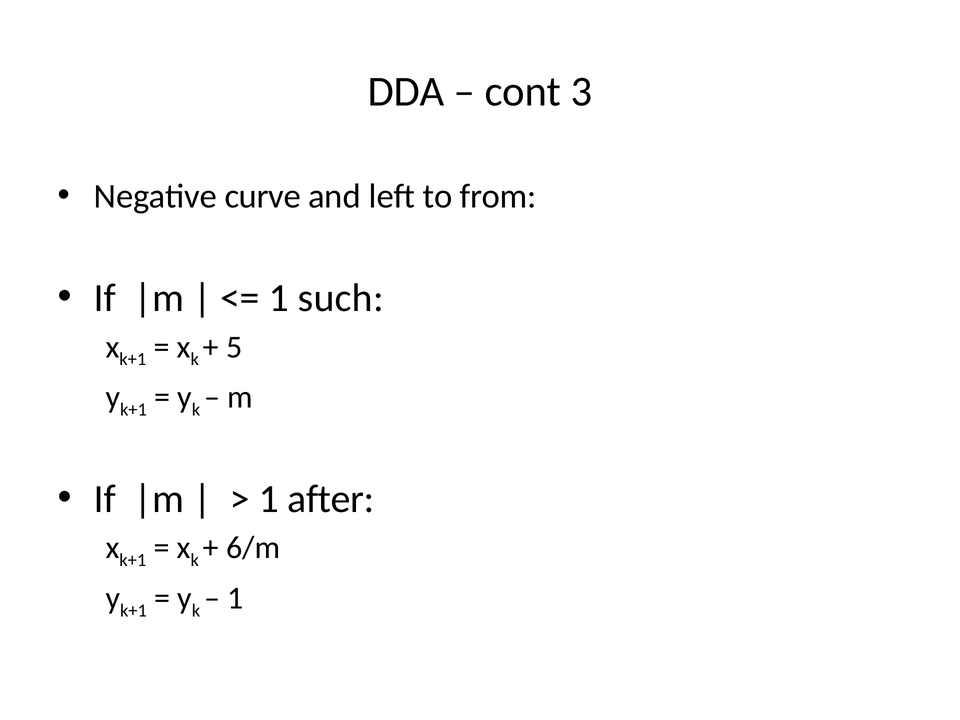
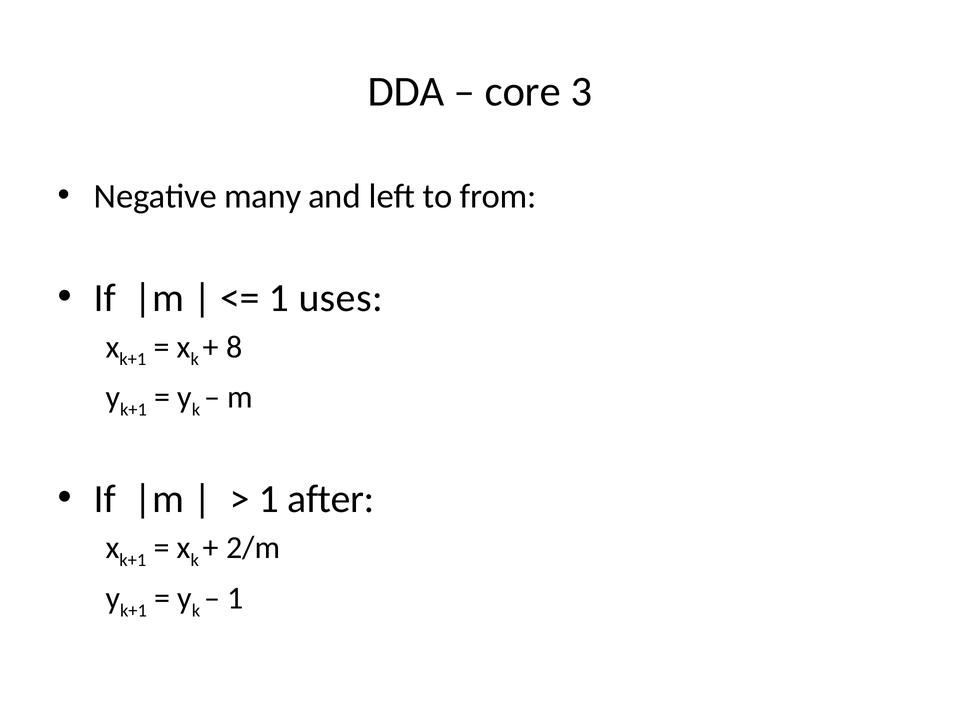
cont: cont -> core (523, 92)
curve: curve -> many (263, 196)
such: such -> uses (341, 298)
5: 5 -> 8 (234, 347)
6/m: 6/m -> 2/m (253, 548)
